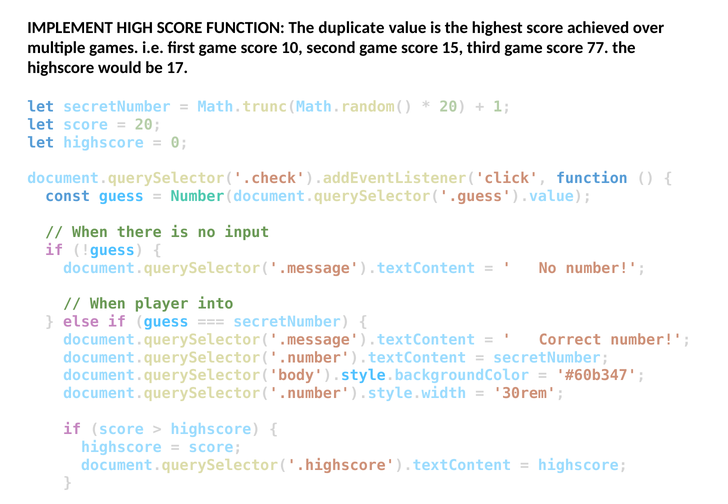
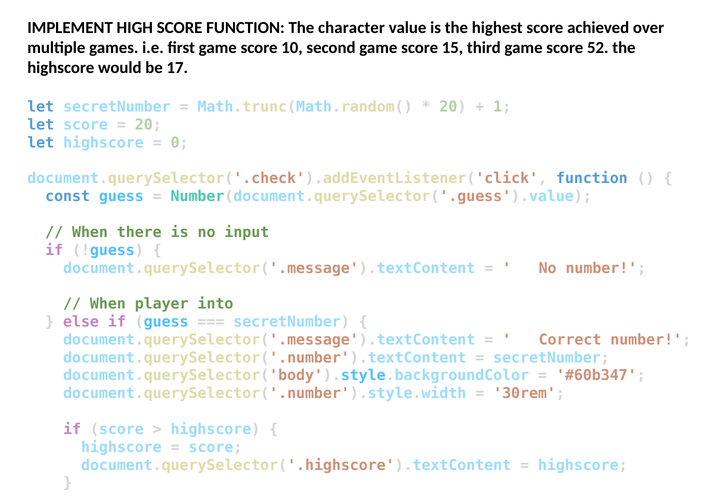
duplicate: duplicate -> character (351, 28)
77: 77 -> 52 (598, 48)
